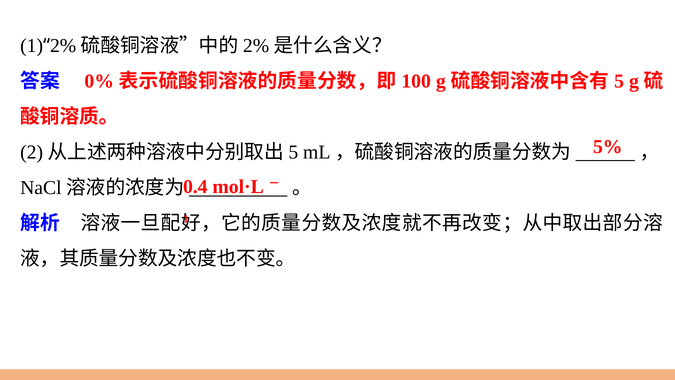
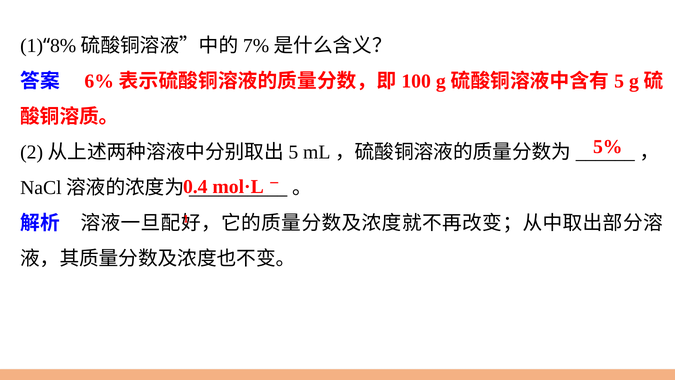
2%: 2% -> 8% (63, 46)
2%: 2% -> 7% (256, 46)
0%: 0% -> 6% (99, 81)
